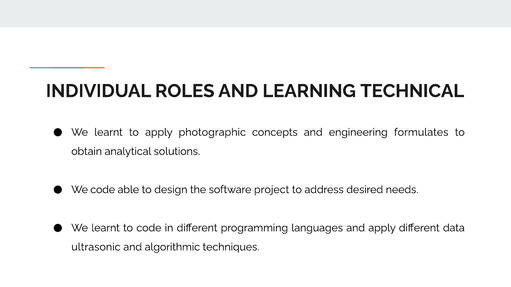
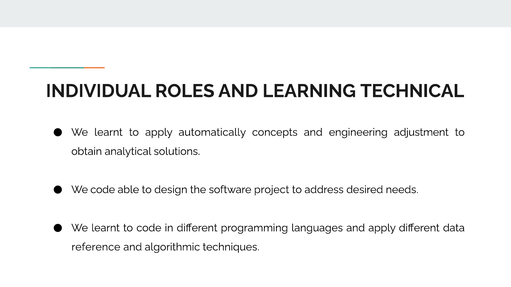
photographic: photographic -> automatically (212, 132)
formulates: formulates -> adjustment (421, 132)
ultrasonic: ultrasonic -> reference (96, 247)
